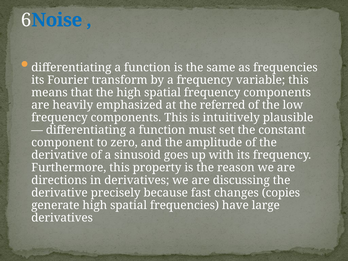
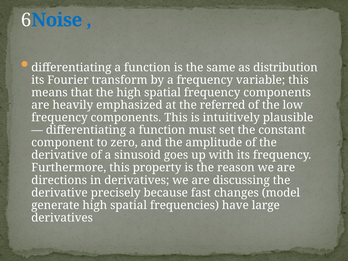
as frequencies: frequencies -> distribution (285, 67)
copies: copies -> model (281, 193)
